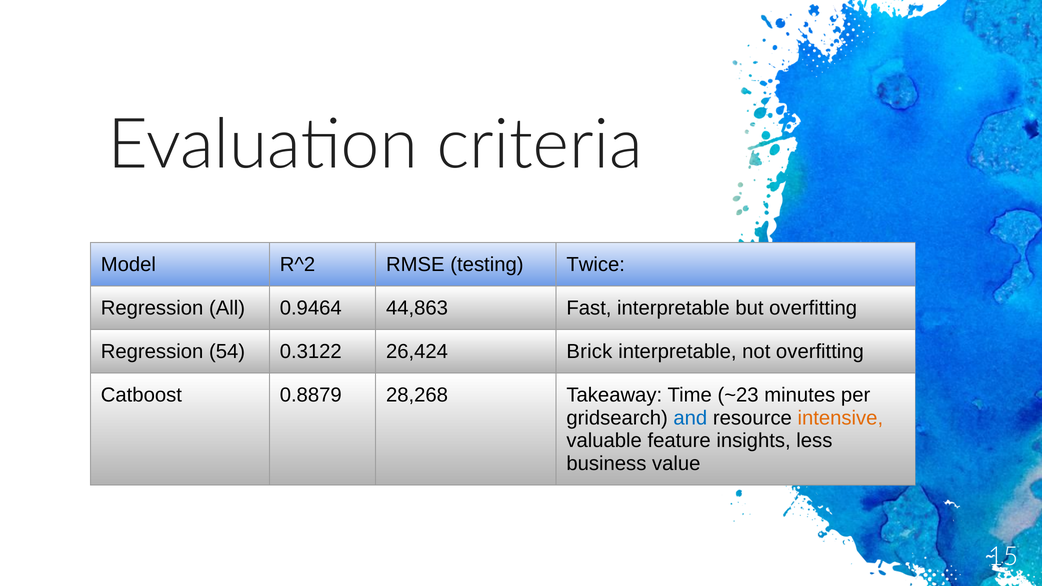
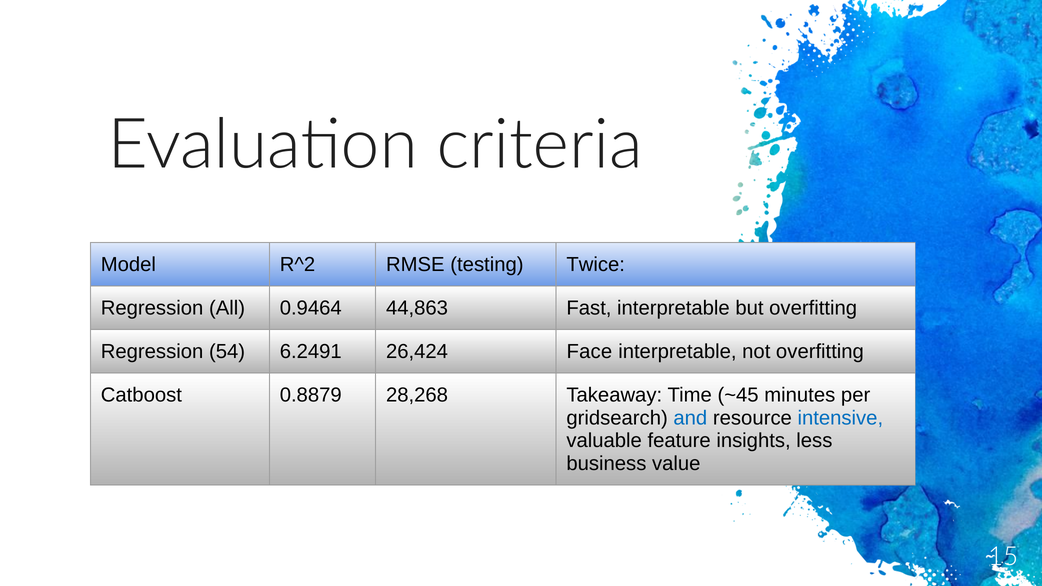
0.3122: 0.3122 -> 6.2491 (311, 352)
Brick: Brick -> Face (589, 352)
~23: ~23 -> ~45 (738, 395)
intensive colour: orange -> blue (840, 418)
